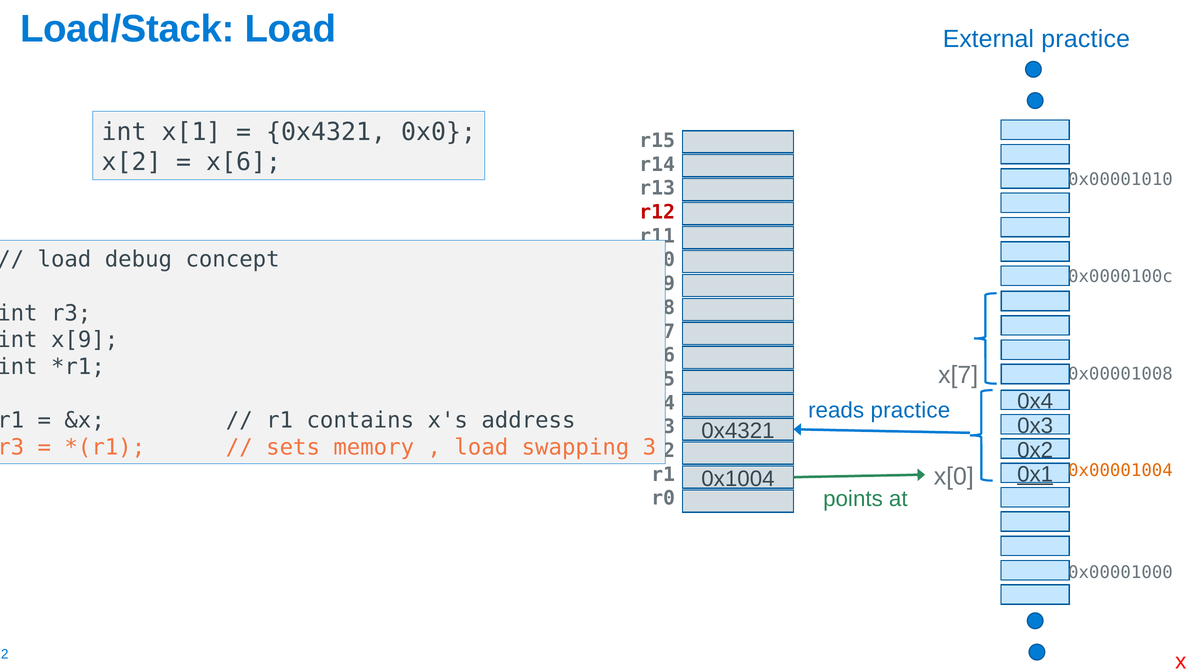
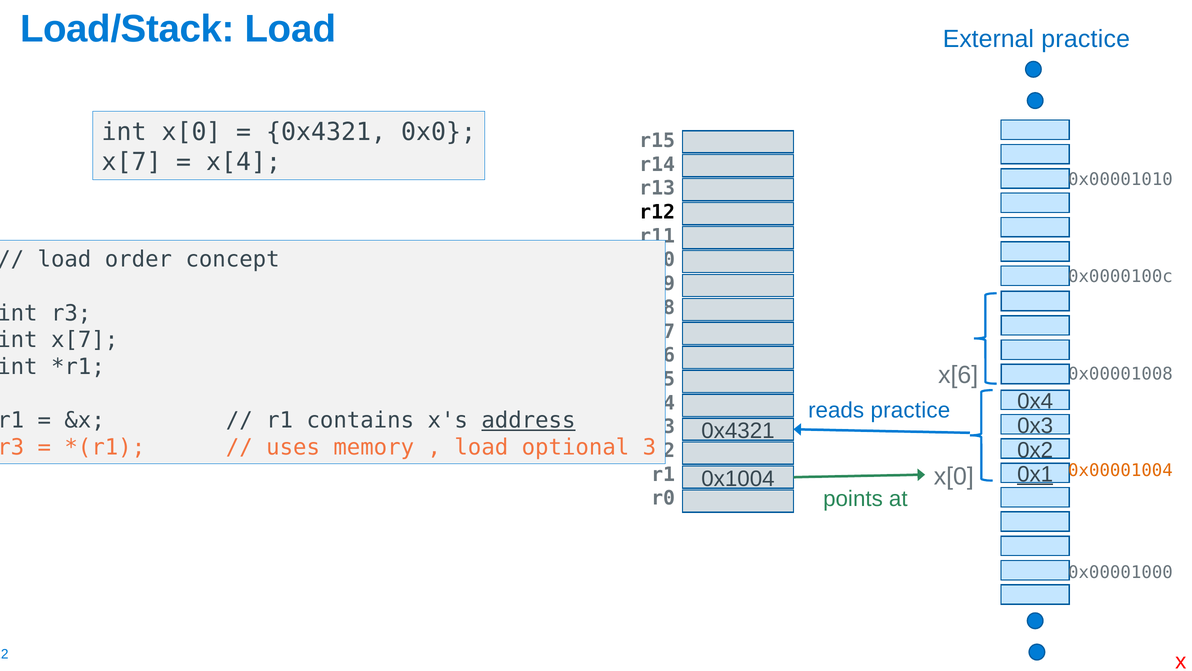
int x[1: x[1 -> x[0 (192, 132)
x[2: x[2 -> x[7 (132, 162)
x[6: x[6 -> x[4 (244, 162)
r12 colour: red -> black (657, 212)
debug: debug -> order (138, 259)
x[9: x[9 -> x[7 (85, 340)
x[7: x[7 -> x[6 (958, 375)
address underline: none -> present (528, 420)
sets: sets -> uses (293, 447)
swapping: swapping -> optional (575, 447)
